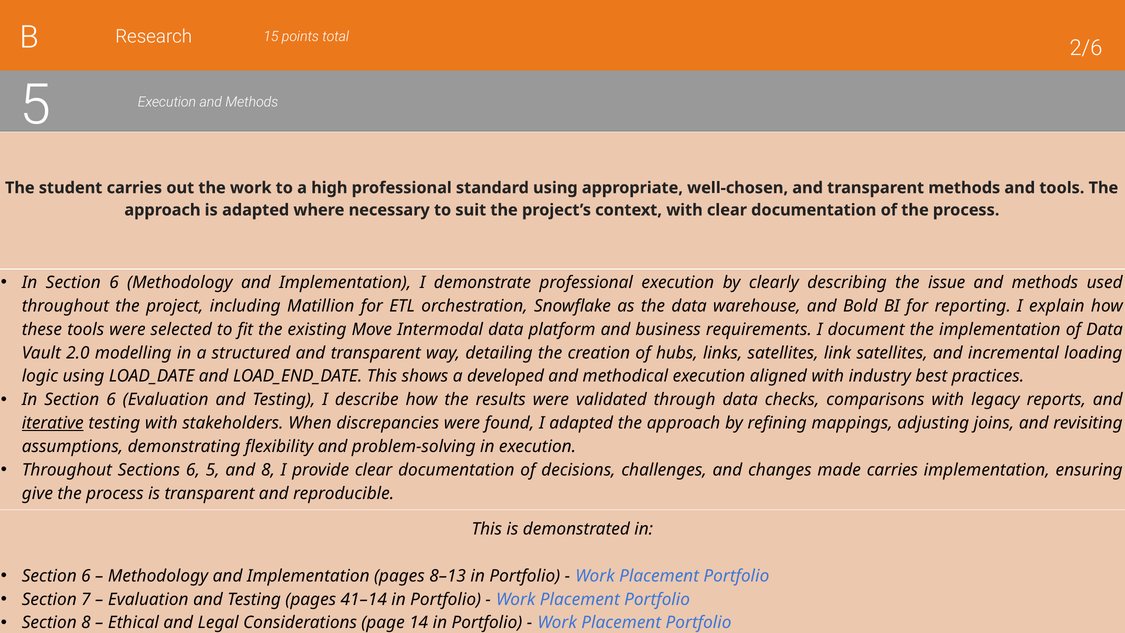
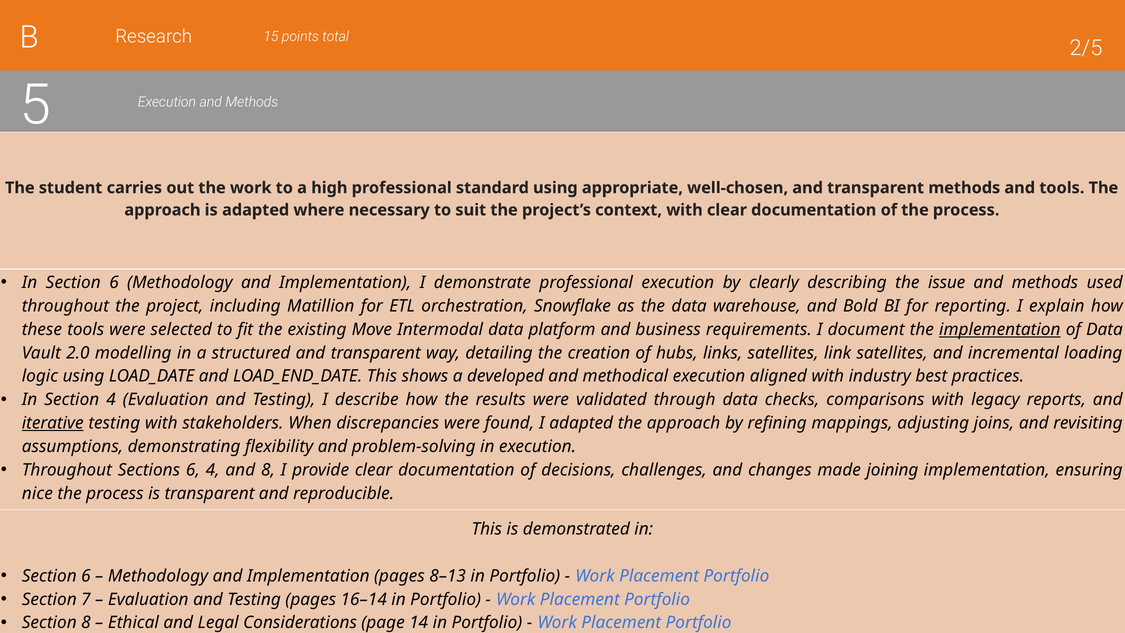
2/6: 2/6 -> 2/5 (1086, 48)
implementation underline: none -> present (1000, 329)
6: 6 -> 4 (111, 400)
6 5: 5 -> 4 (213, 470)
made carries: carries -> joining (892, 470)
give: give -> nice (37, 493)
41–14: 41–14 -> 16–14 (364, 599)
